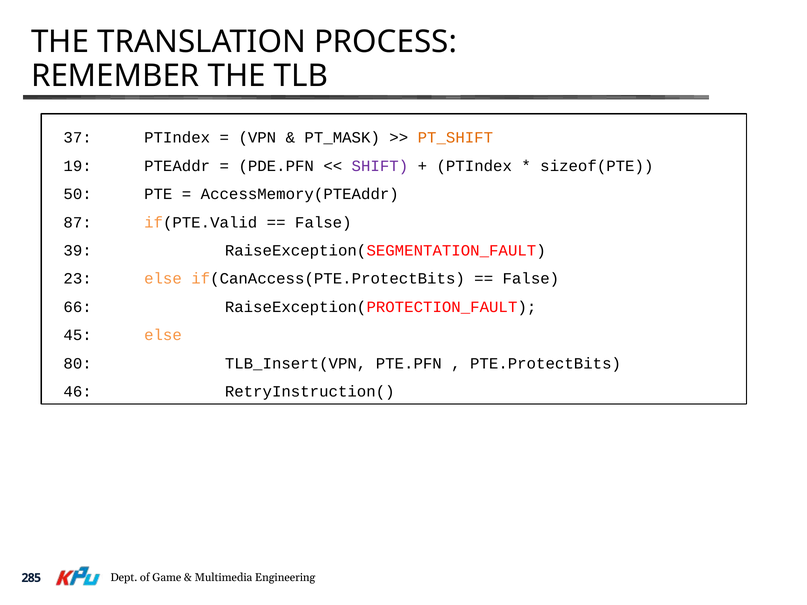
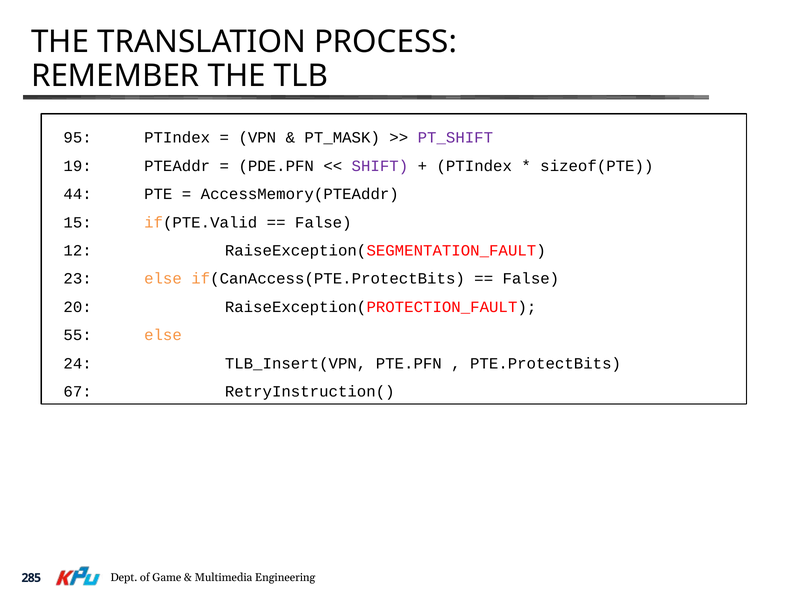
37: 37 -> 95 (78, 138)
PT_SHIFT colour: orange -> purple (455, 138)
50: 50 -> 44 (78, 194)
87: 87 -> 15 (78, 222)
39: 39 -> 12 (78, 251)
66: 66 -> 20 (78, 307)
45: 45 -> 55 (78, 335)
80: 80 -> 24 (78, 364)
46: 46 -> 67 (78, 392)
